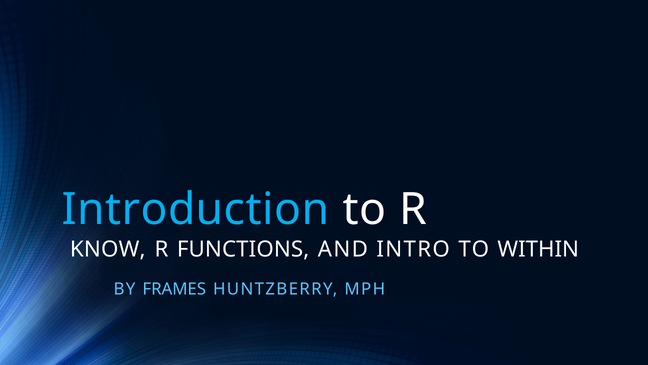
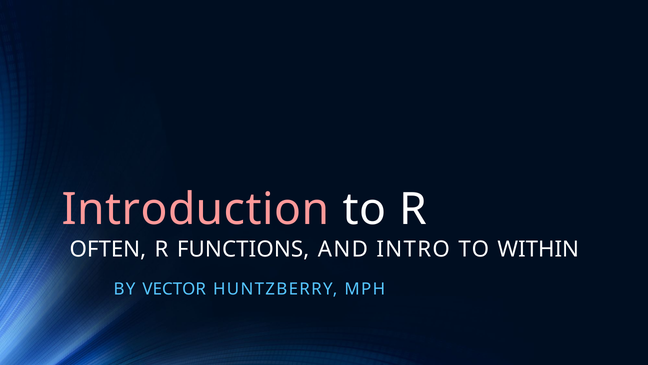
Introduction colour: light blue -> pink (196, 209)
KNOW: KNOW -> OFTEN (108, 249)
FRAMES: FRAMES -> VECTOR (174, 289)
